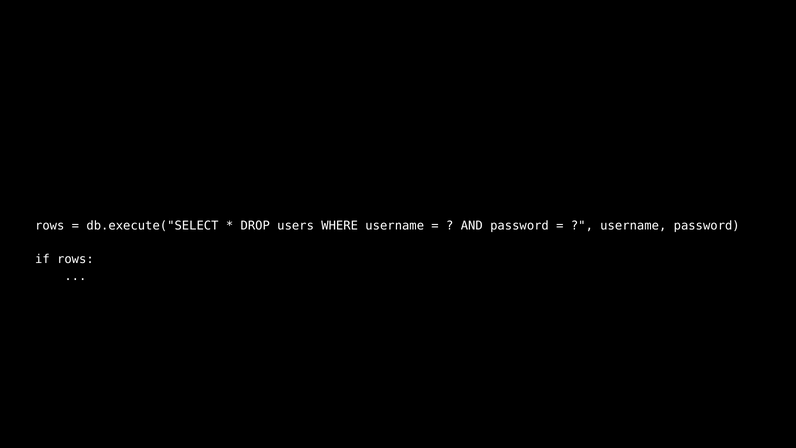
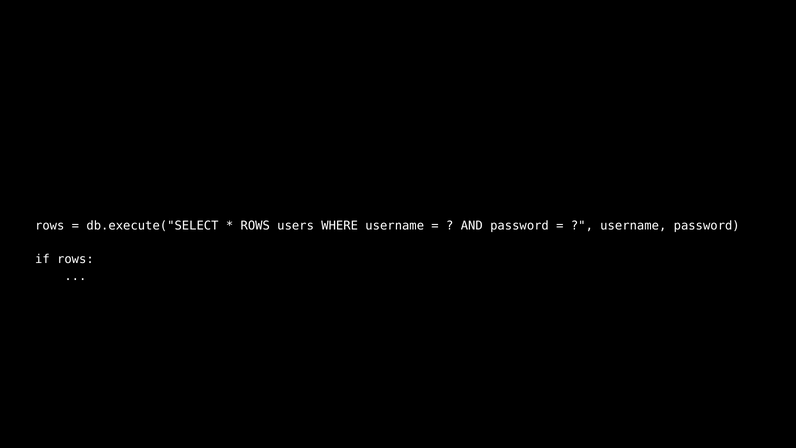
DROP: DROP -> ROWS (255, 226)
